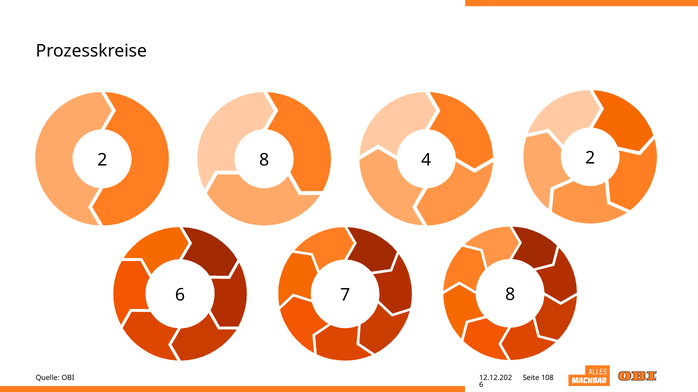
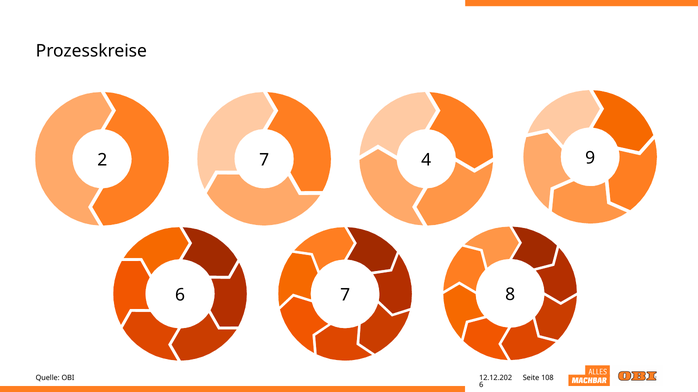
8: 8 -> 7 (264, 160)
4 2: 2 -> 9 (590, 158)
